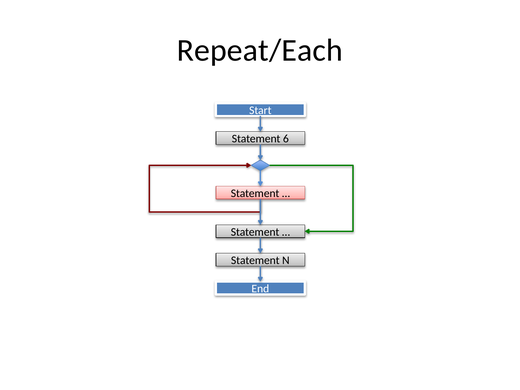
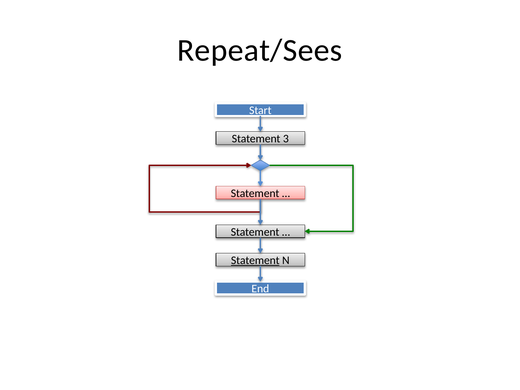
Repeat/Each: Repeat/Each -> Repeat/Sees (260, 50)
6: 6 -> 3 (286, 139)
Statement underline: none -> present (255, 260)
